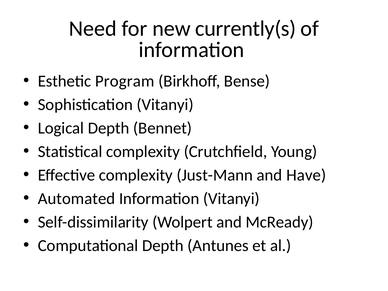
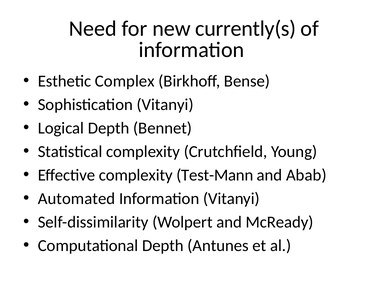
Program: Program -> Complex (125, 81)
Just-Mann: Just-Mann -> Test-Mann (215, 175)
Have: Have -> Abab (306, 175)
